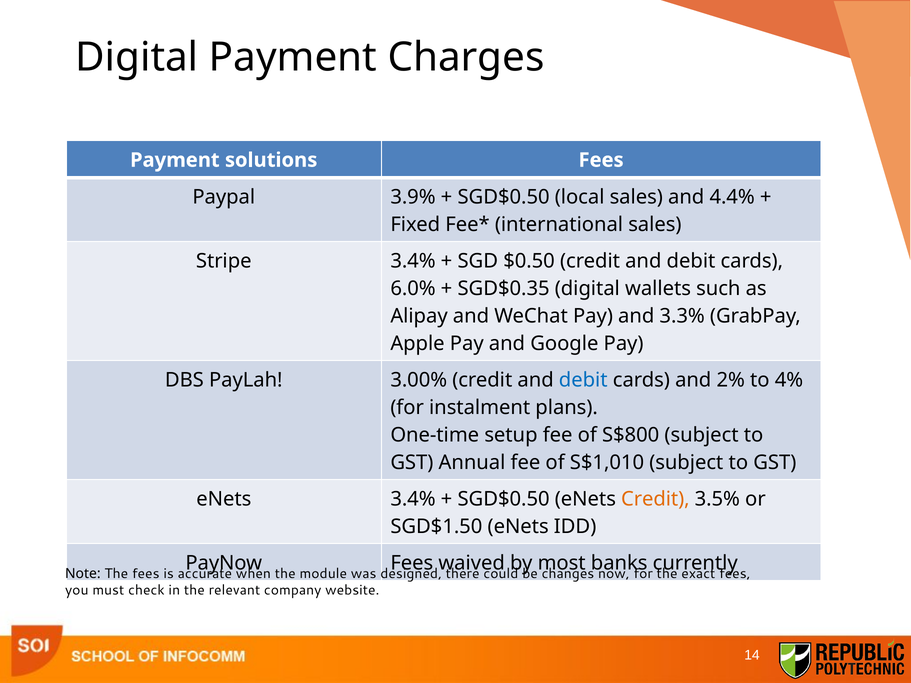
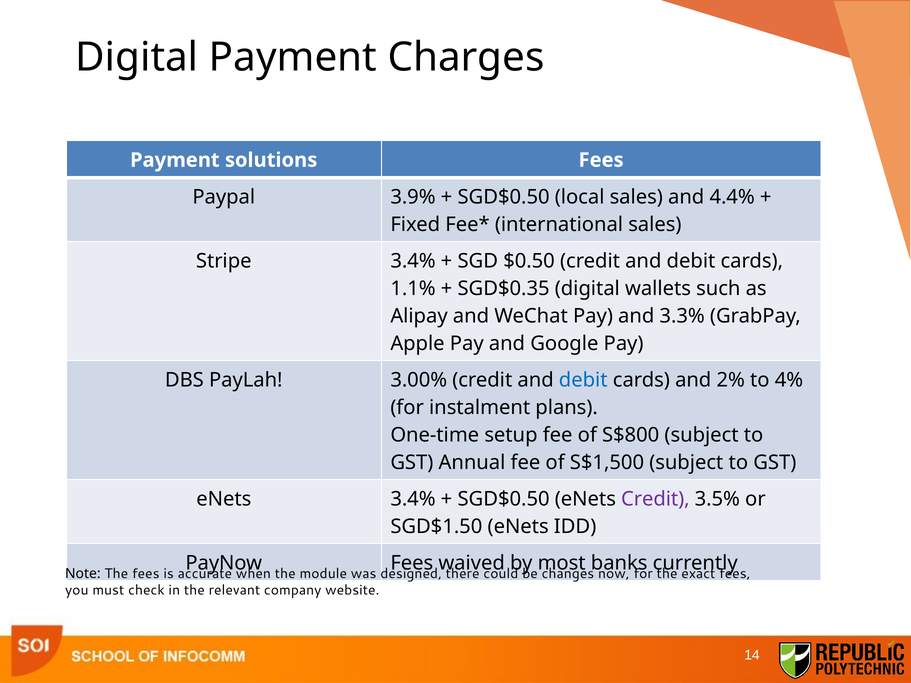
6.0%: 6.0% -> 1.1% (413, 289)
S$1,010: S$1,010 -> S$1,500 (607, 463)
Credit colour: orange -> purple (655, 499)
